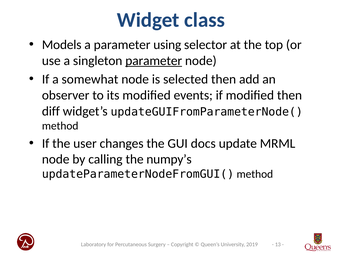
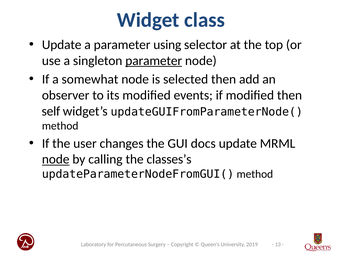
Models: Models -> Update (62, 45)
diff: diff -> self (51, 111)
node underline: none -> present (56, 160)
numpy’s: numpy’s -> classes’s (169, 160)
